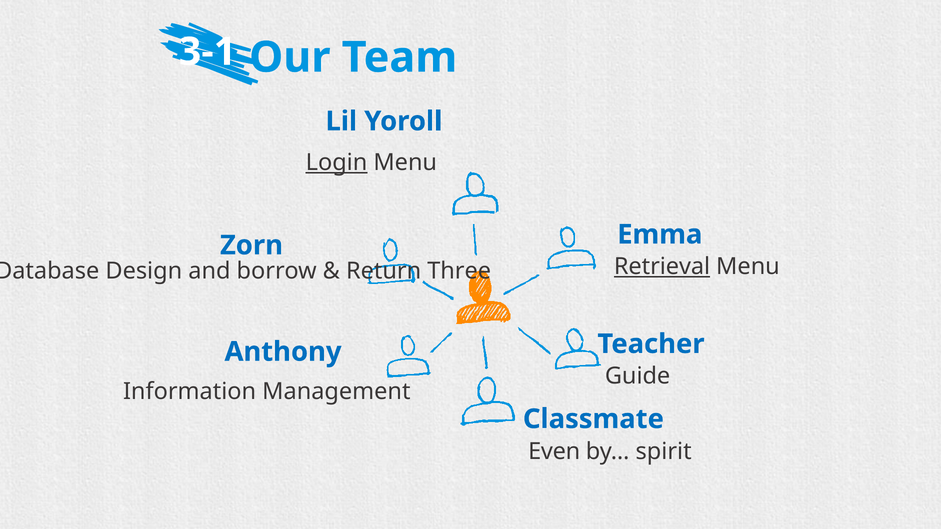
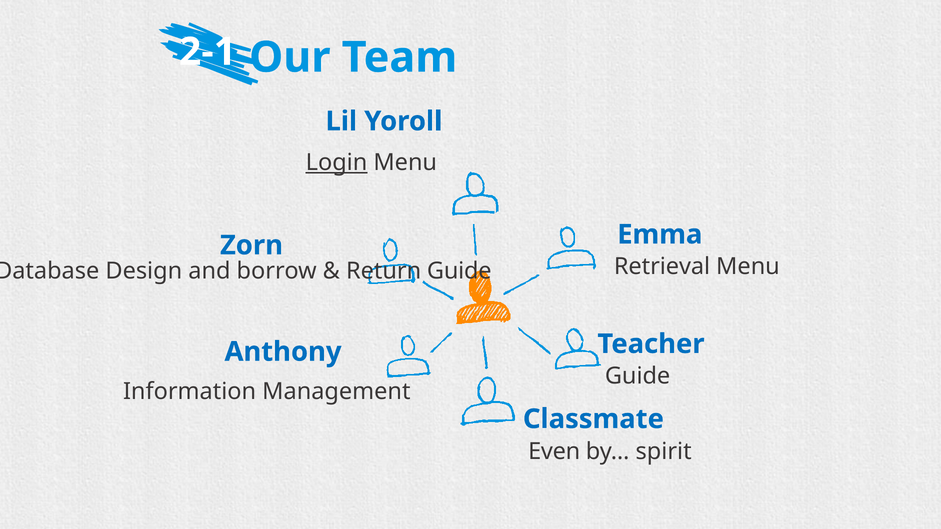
3-1: 3-1 -> 2-1 (208, 52)
Retrieval underline: present -> none (662, 267)
Return Three: Three -> Guide (459, 271)
